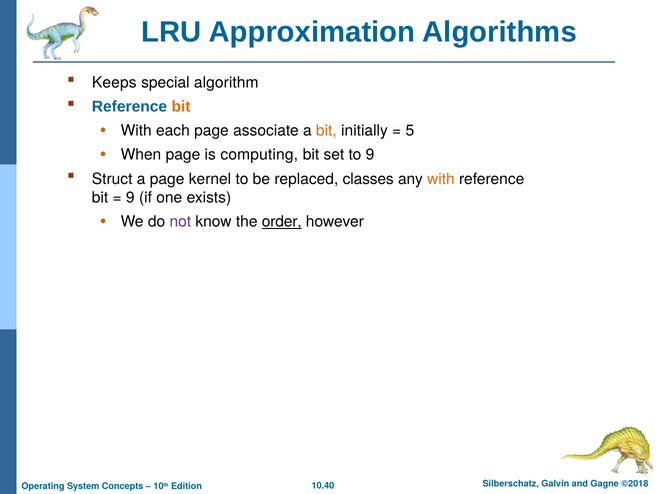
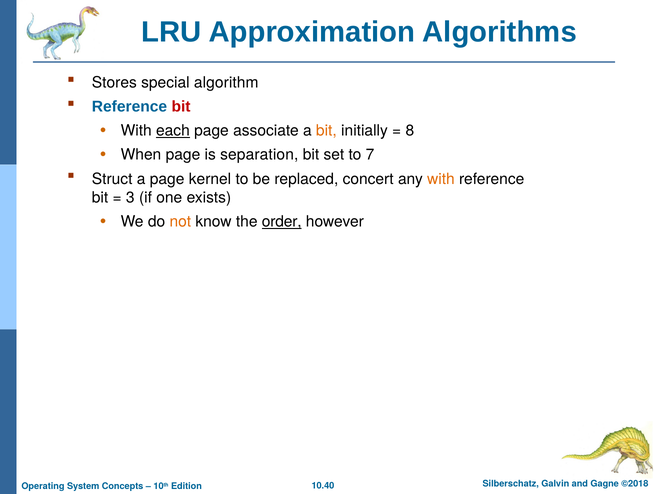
Keeps: Keeps -> Stores (114, 83)
bit colour: orange -> red (181, 107)
each underline: none -> present (173, 131)
5: 5 -> 8 (410, 131)
computing: computing -> separation (259, 155)
to 9: 9 -> 7 (370, 155)
classes: classes -> concert (368, 179)
9: 9 -> 3 (130, 198)
not colour: purple -> orange (180, 222)
